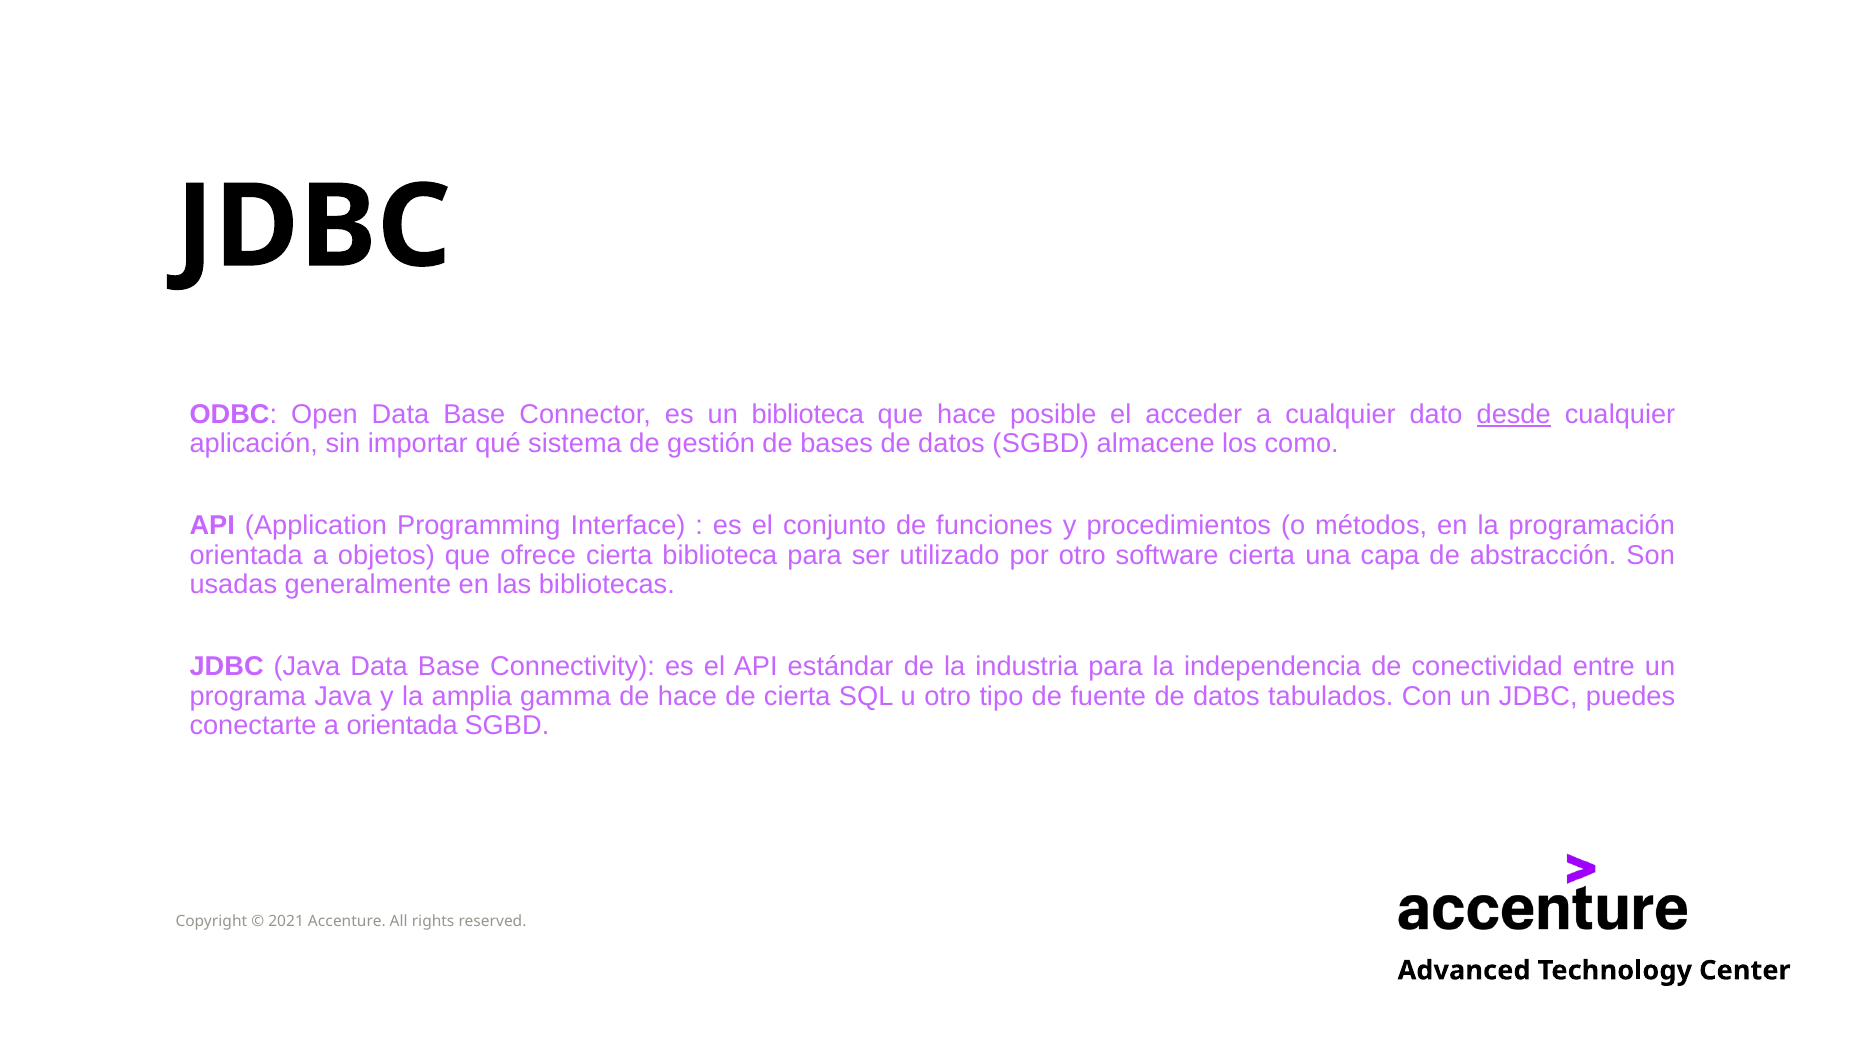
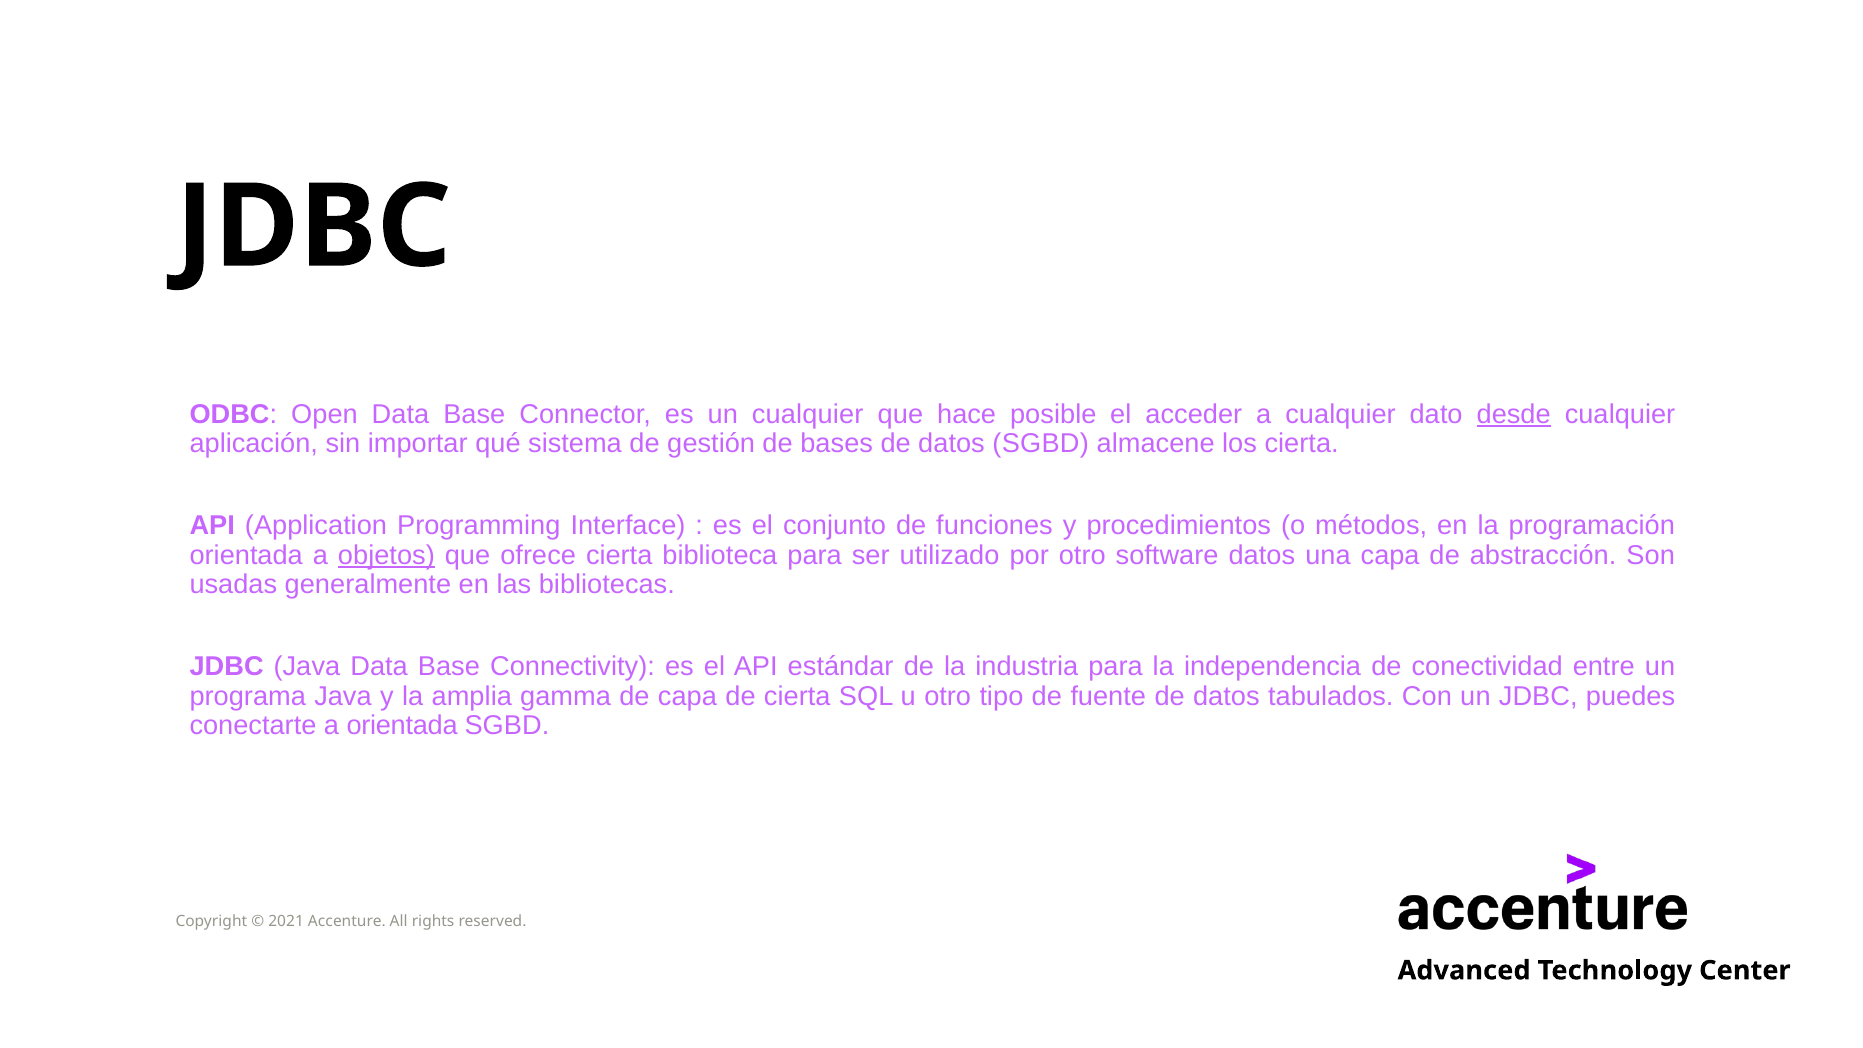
un biblioteca: biblioteca -> cualquier (808, 414)
los como: como -> cierta (1302, 444)
objetos underline: none -> present (386, 555)
software cierta: cierta -> datos (1262, 555)
de hace: hace -> capa (687, 696)
